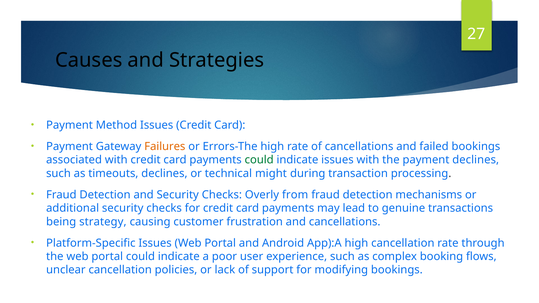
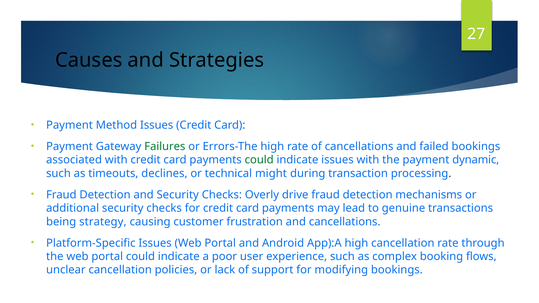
Failures colour: orange -> green (165, 147)
payment declines: declines -> dynamic (476, 160)
from: from -> drive (295, 195)
